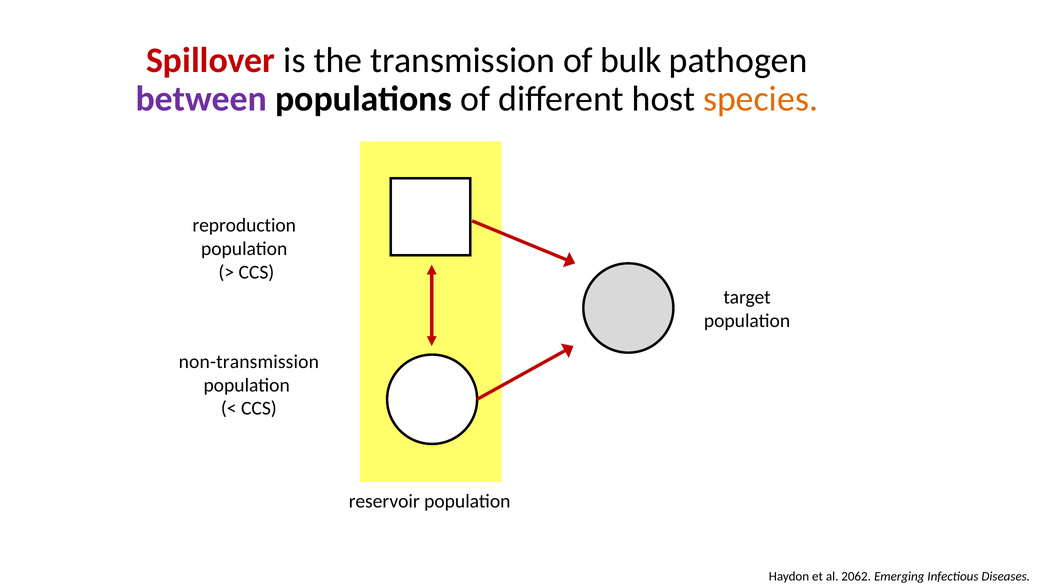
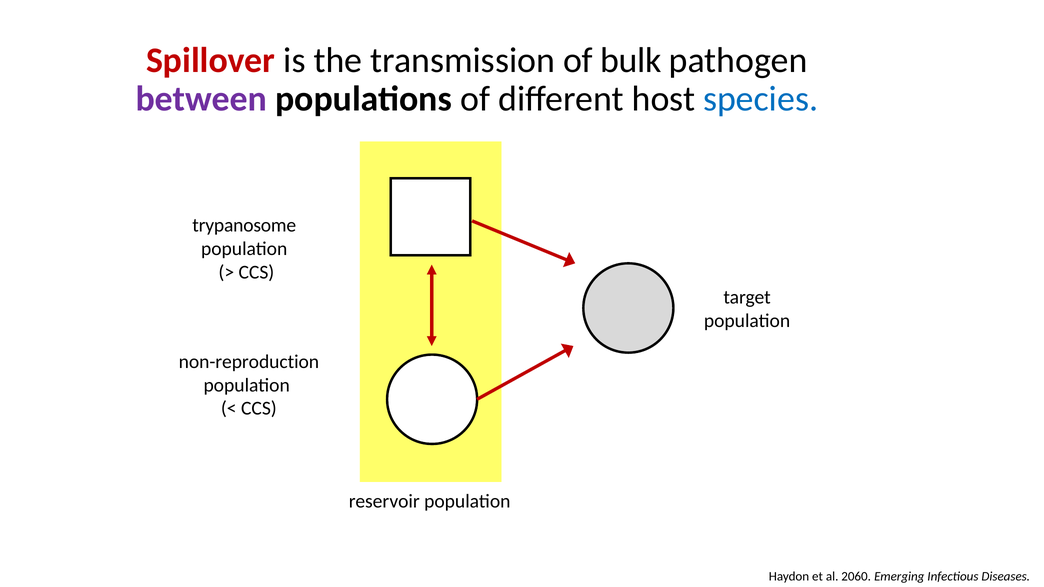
species colour: orange -> blue (761, 99)
reproduction: reproduction -> trypanosome (244, 226)
non-transmission: non-transmission -> non-reproduction (249, 362)
2062: 2062 -> 2060 (856, 576)
